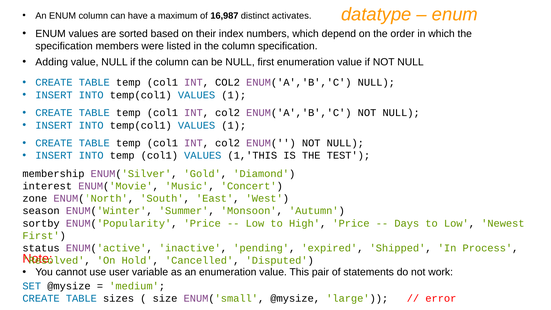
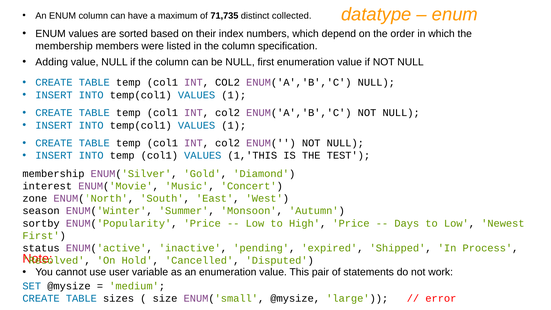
16,987: 16,987 -> 71,735 (224, 16)
activates: activates -> collected (292, 16)
specification: specification -> membership (64, 46)
